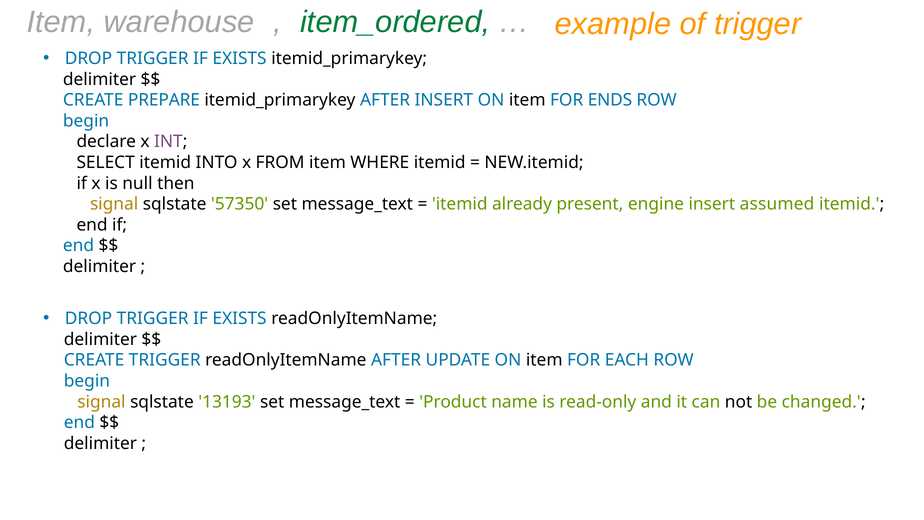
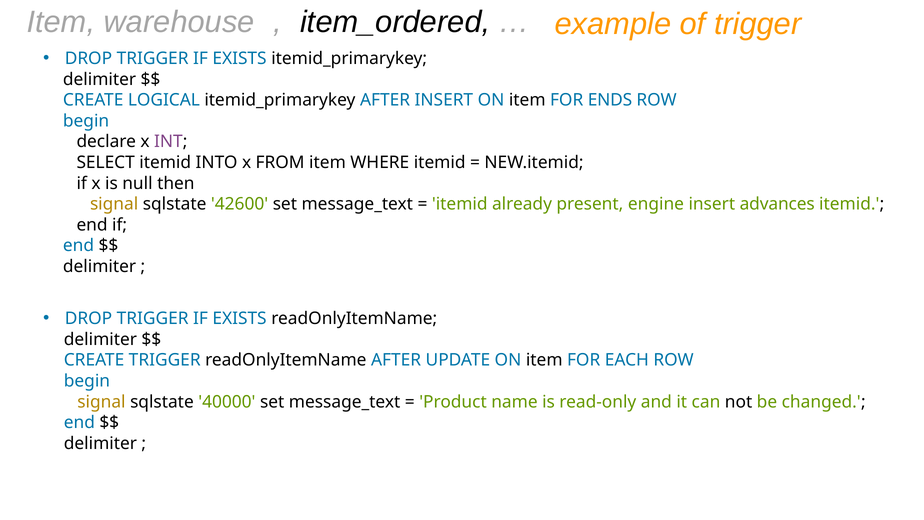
item_ordered colour: green -> black (395, 22)
PREPARE: PREPARE -> LOGICAL (164, 100)
57350: 57350 -> 42600 (240, 204)
assumed: assumed -> advances (777, 204)
13193: 13193 -> 40000 (227, 402)
